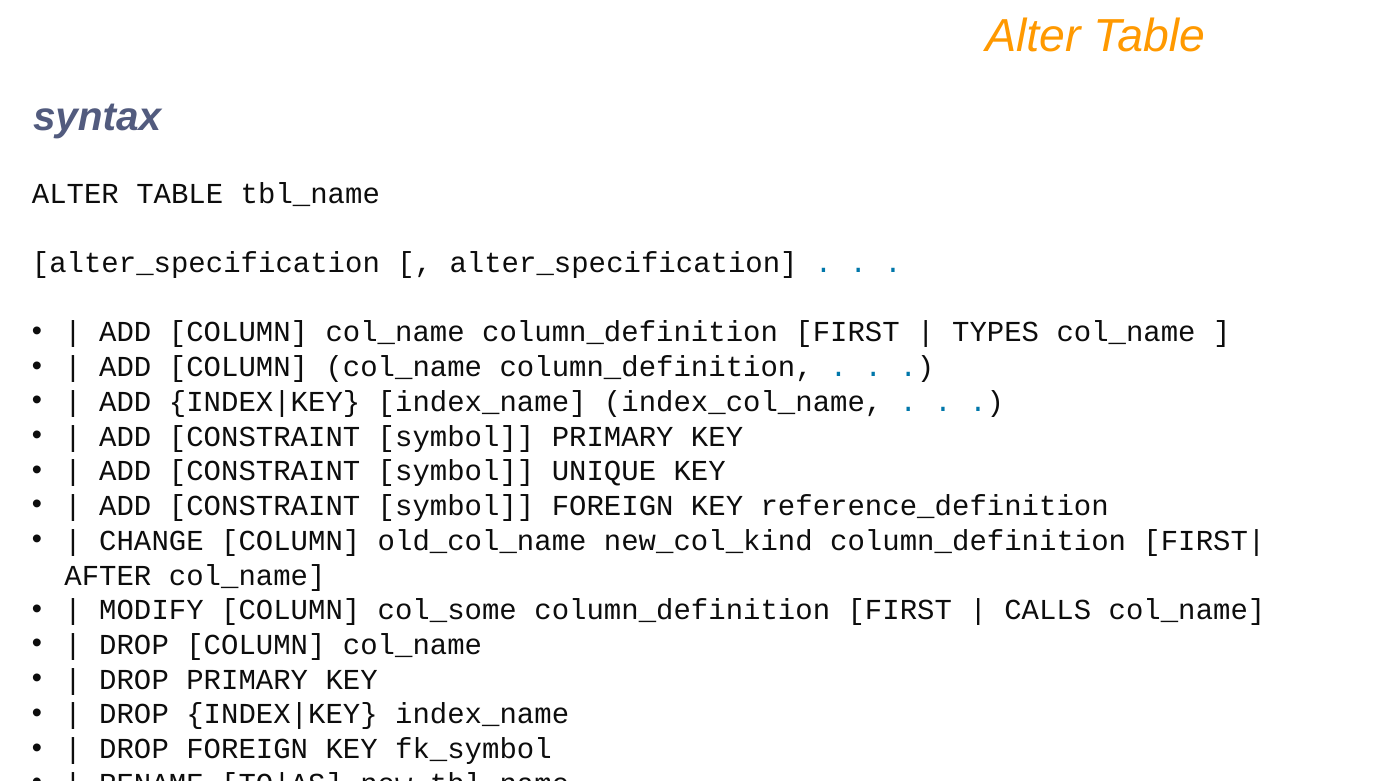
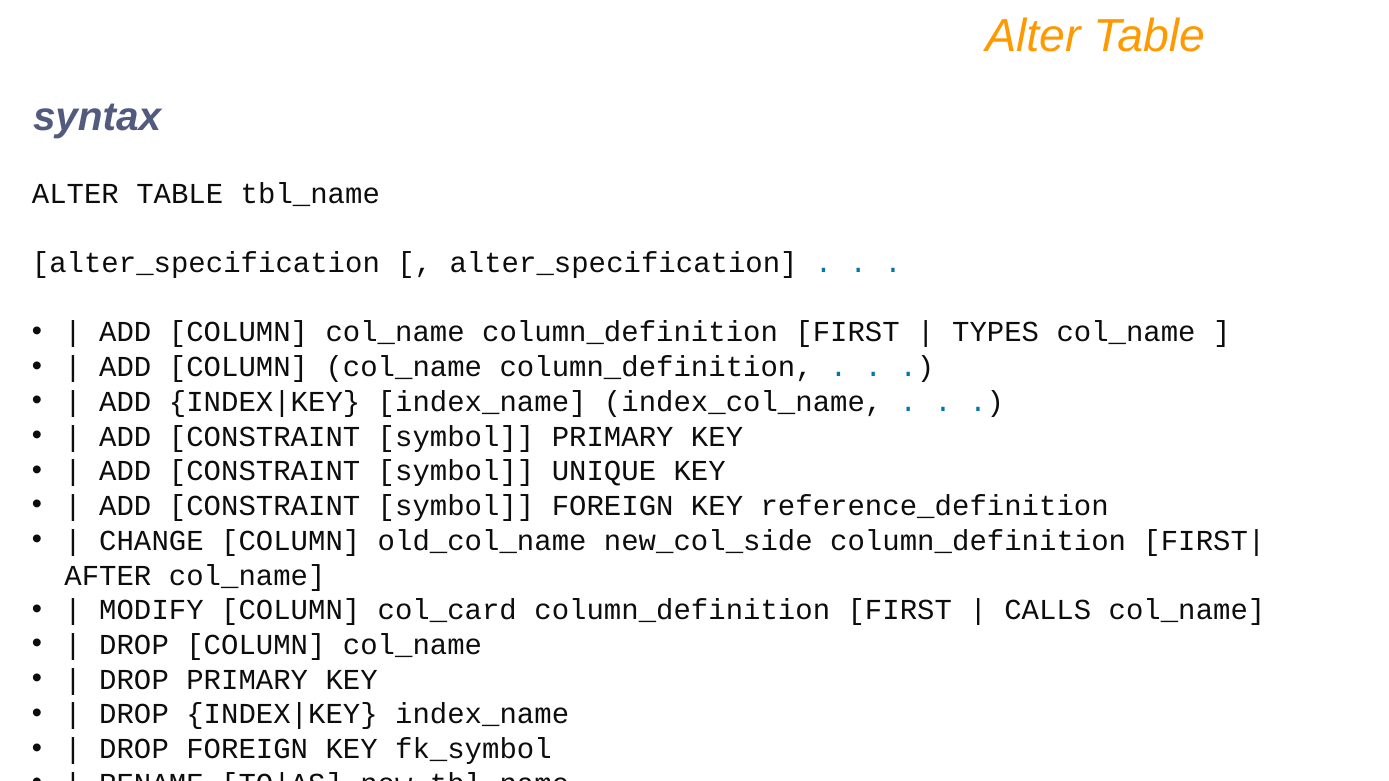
new_col_kind: new_col_kind -> new_col_side (708, 541)
col_some: col_some -> col_card (447, 610)
